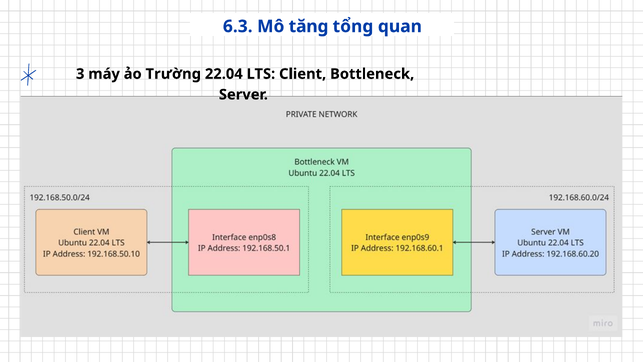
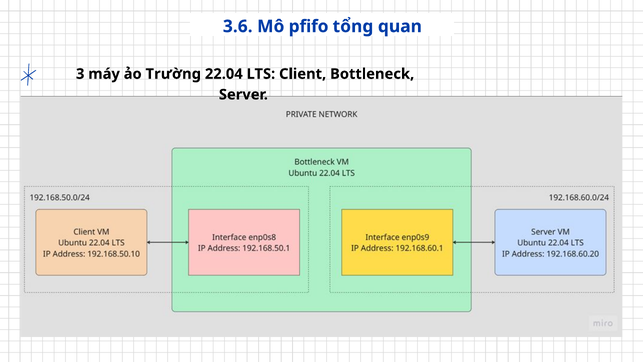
6.3: 6.3 -> 3.6 (238, 26)
tăng: tăng -> pfifo (309, 26)
